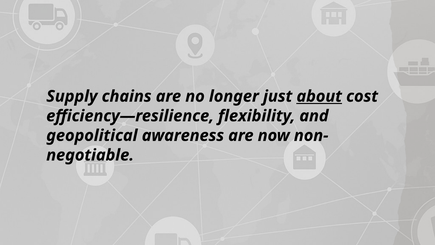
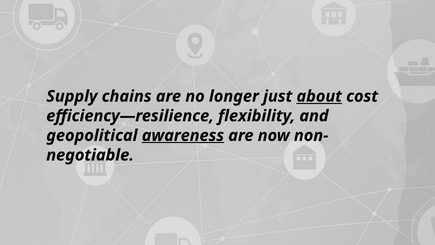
awareness underline: none -> present (183, 135)
